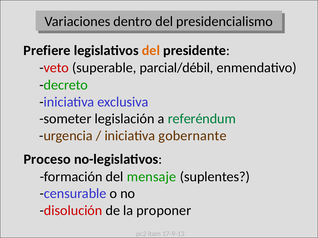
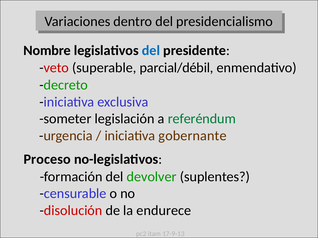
Prefiere: Prefiere -> Nombre (47, 51)
del colour: orange -> blue (151, 51)
mensaje: mensaje -> devolver (152, 177)
proponer: proponer -> endurece (164, 211)
